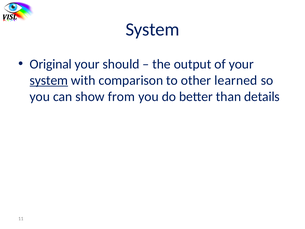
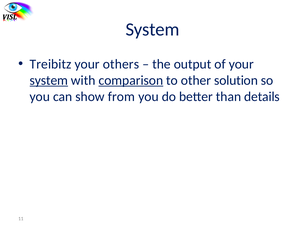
Original: Original -> Treibitz (51, 64)
should: should -> others (121, 64)
comparison underline: none -> present (131, 80)
learned: learned -> solution (236, 80)
